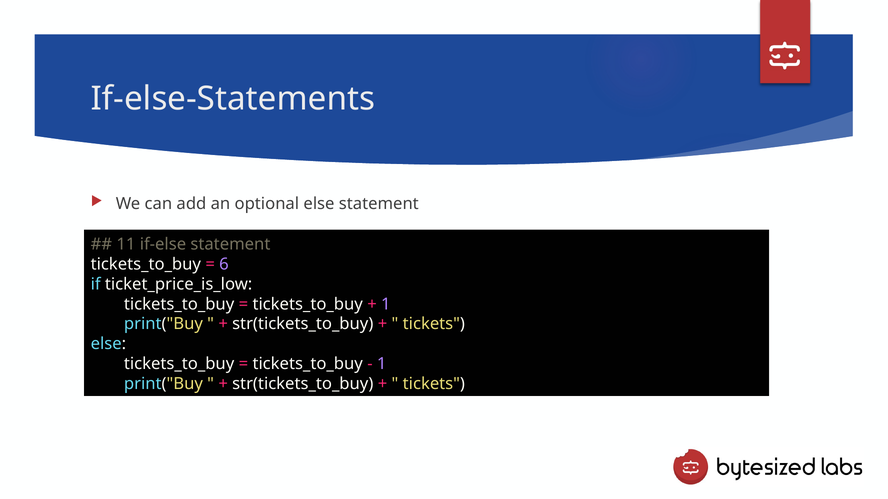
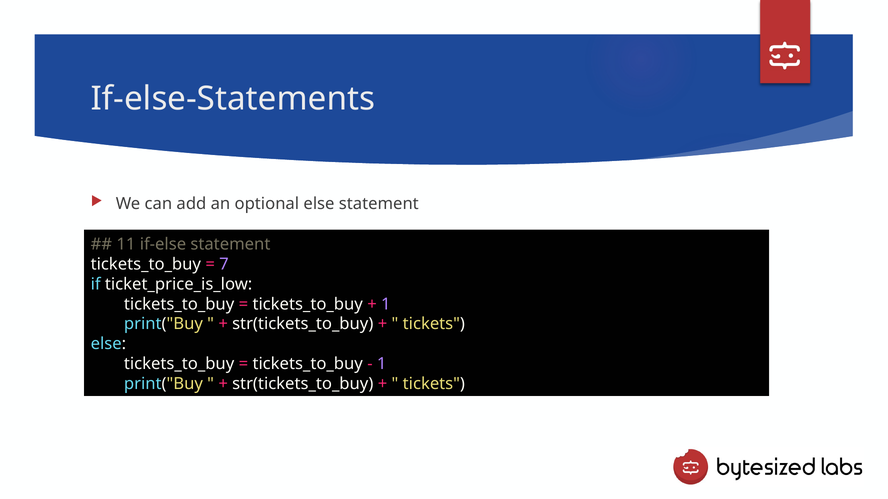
6: 6 -> 7 (224, 264)
